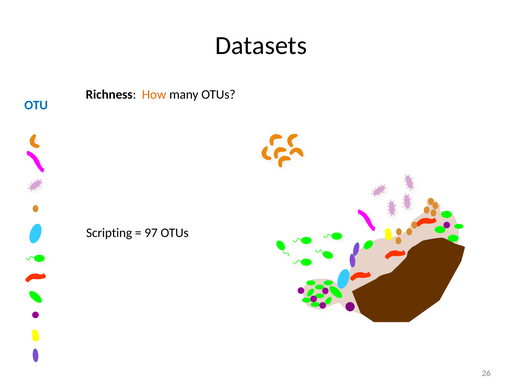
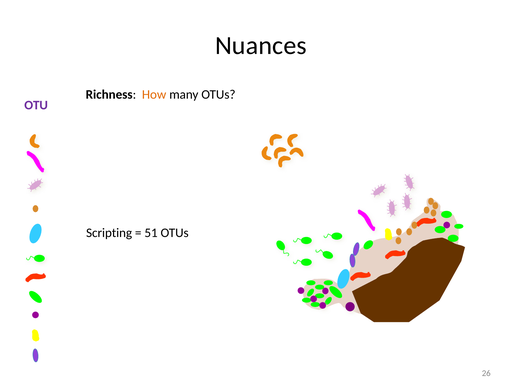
Datasets: Datasets -> Nuances (261, 45)
OTU colour: blue -> purple (36, 105)
97: 97 -> 51 (151, 233)
